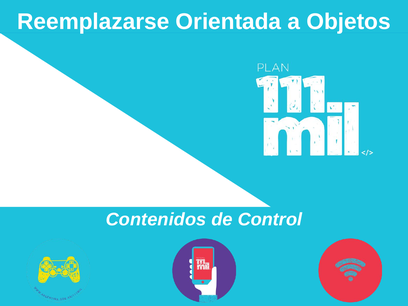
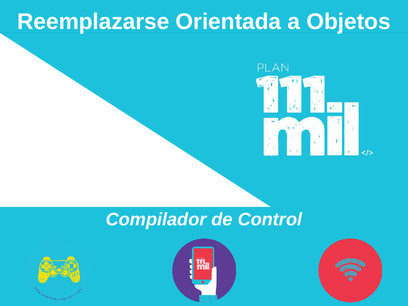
Contenidos: Contenidos -> Compilador (156, 219)
